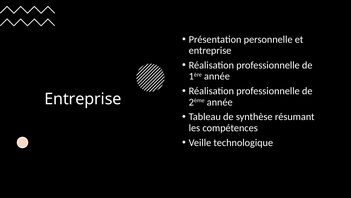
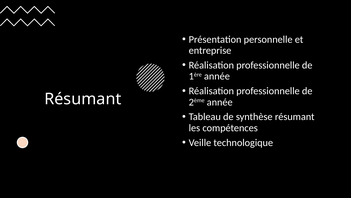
Entreprise: Entreprise -> Résumant (83, 99)
